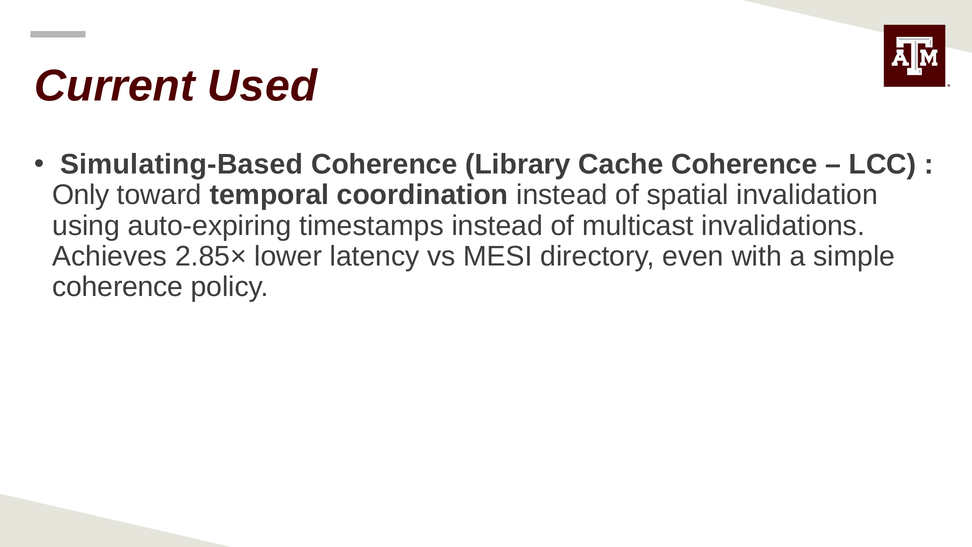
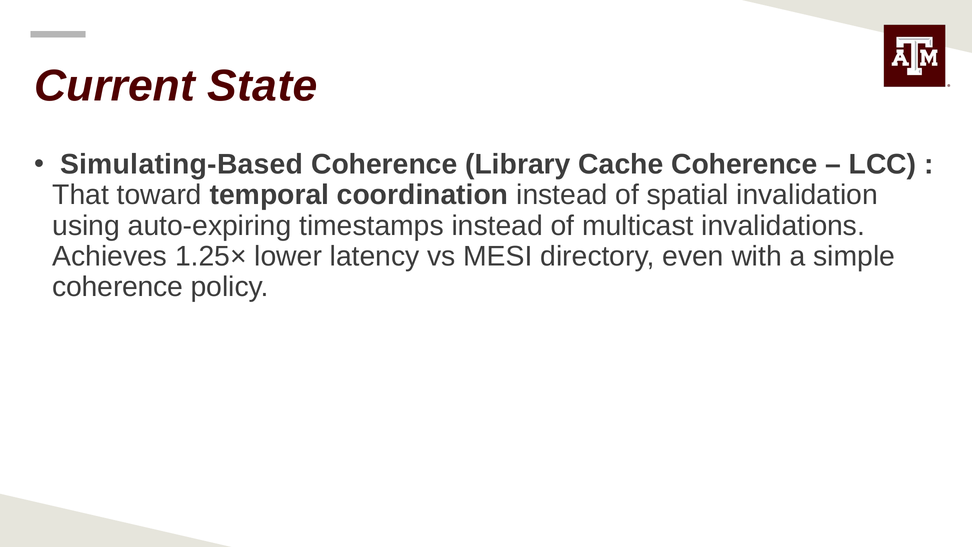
Used: Used -> State (262, 86)
Only: Only -> That (81, 195)
2.85×: 2.85× -> 1.25× (211, 256)
